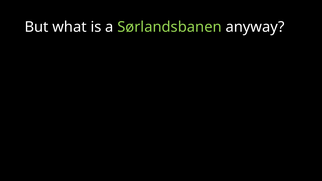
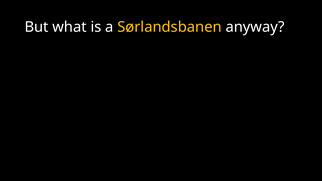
Sørlandsbanen colour: light green -> yellow (170, 27)
